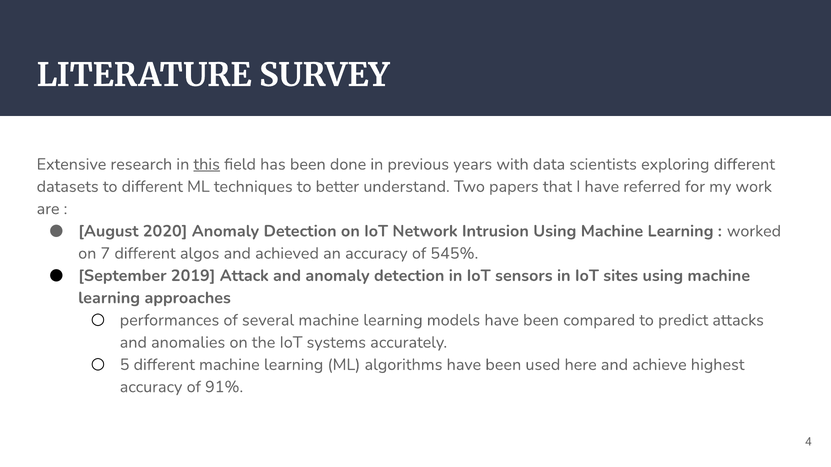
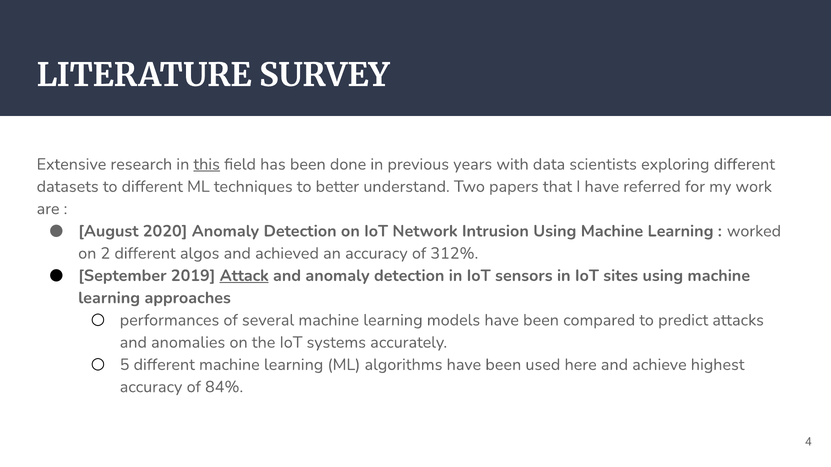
7: 7 -> 2 (105, 254)
545%: 545% -> 312% (454, 254)
Attack underline: none -> present (244, 276)
91%: 91% -> 84% (224, 387)
